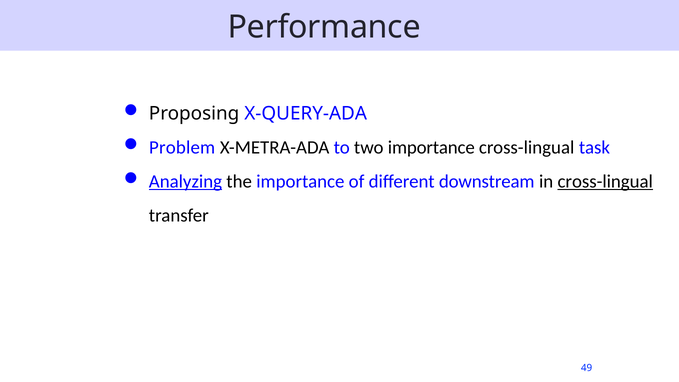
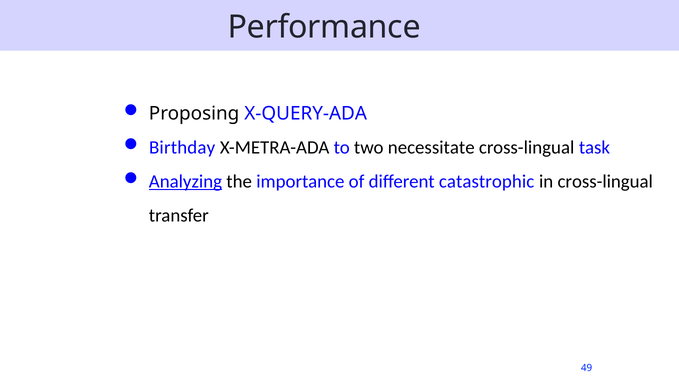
Problem: Problem -> Birthday (182, 147)
two importance: importance -> necessitate (431, 147)
downstream: downstream -> catastrophic (487, 181)
cross-lingual underline: present -> none (605, 181)
